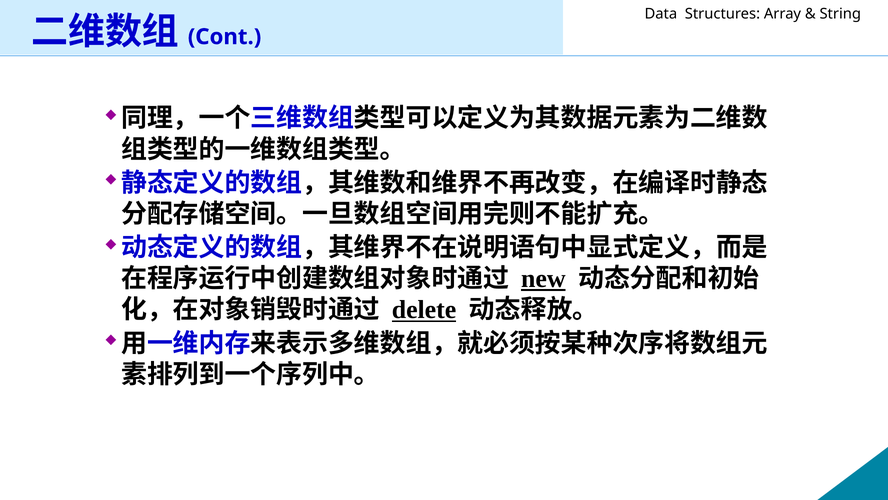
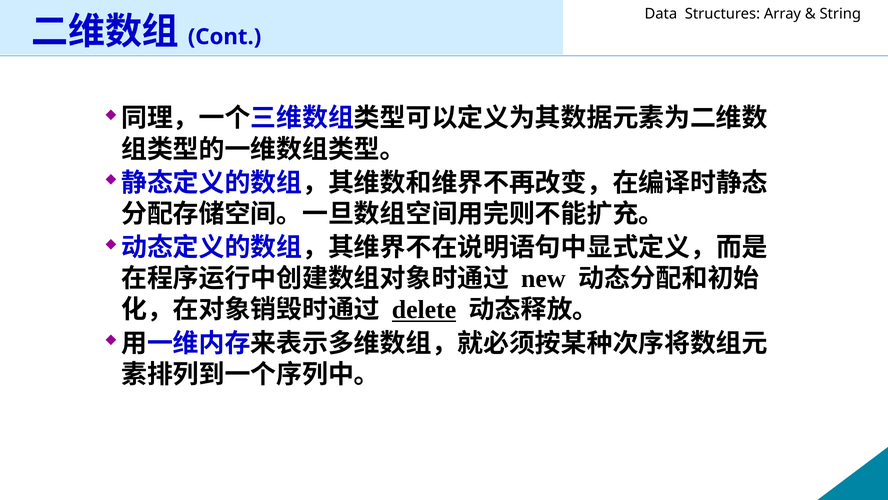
new underline: present -> none (543, 279)
